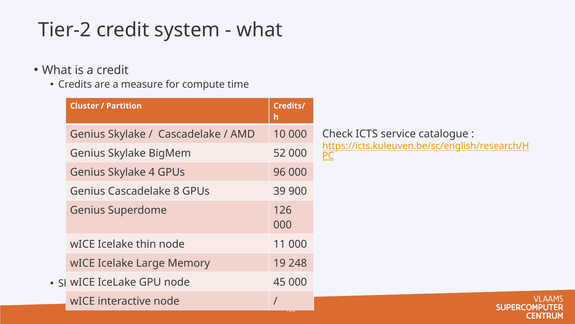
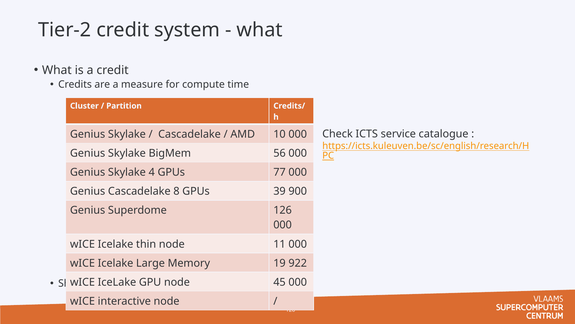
52: 52 -> 56 (280, 153)
96: 96 -> 77 (280, 172)
248: 248 -> 922 (298, 263)
